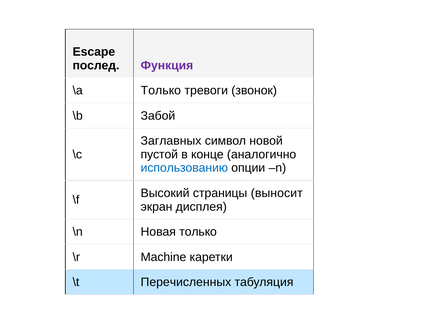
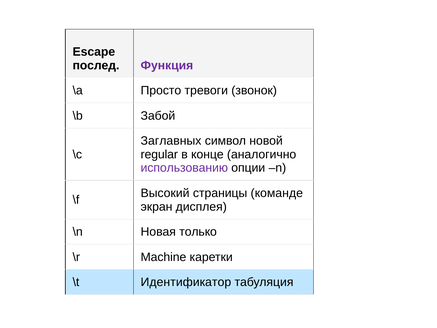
\a Только: Только -> Просто (161, 90)
пустой: пустой -> regular (159, 154)
использованию colour: blue -> purple (184, 168)
выносит: выносит -> команде (277, 193)
Перечисленных: Перечисленных -> Идентификатор (186, 282)
